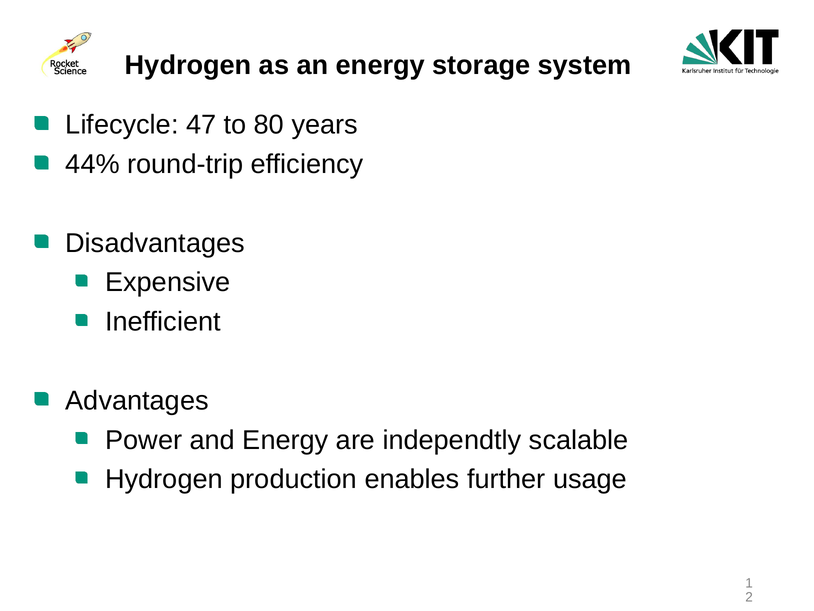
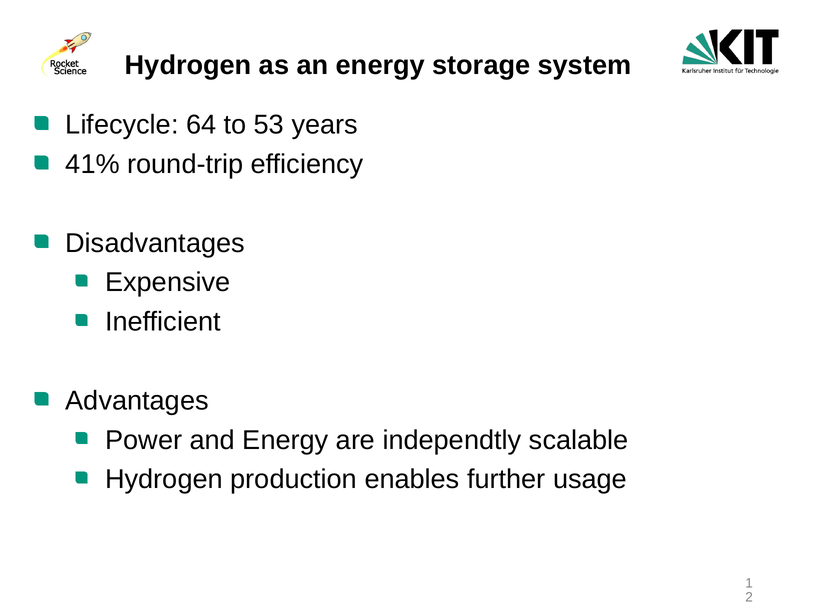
47: 47 -> 64 (201, 125)
80: 80 -> 53 (269, 125)
44%: 44% -> 41% (93, 164)
